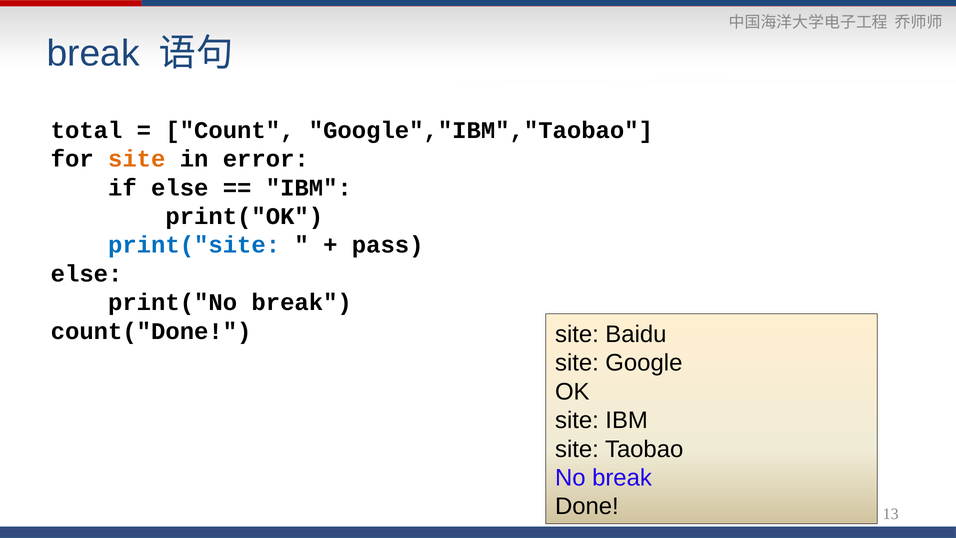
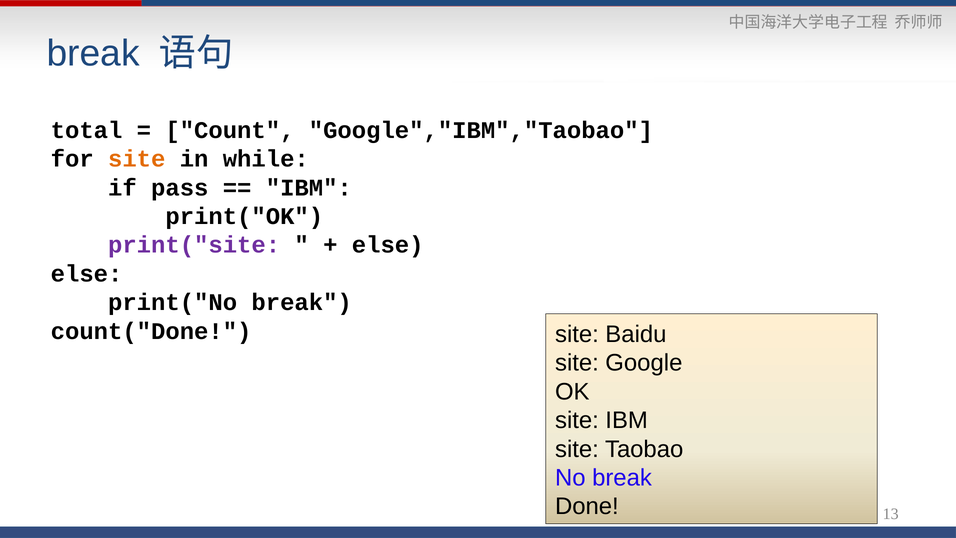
error: error -> while (266, 159)
if else: else -> pass (180, 188)
print("site colour: blue -> purple (194, 245)
pass: pass -> else (388, 245)
